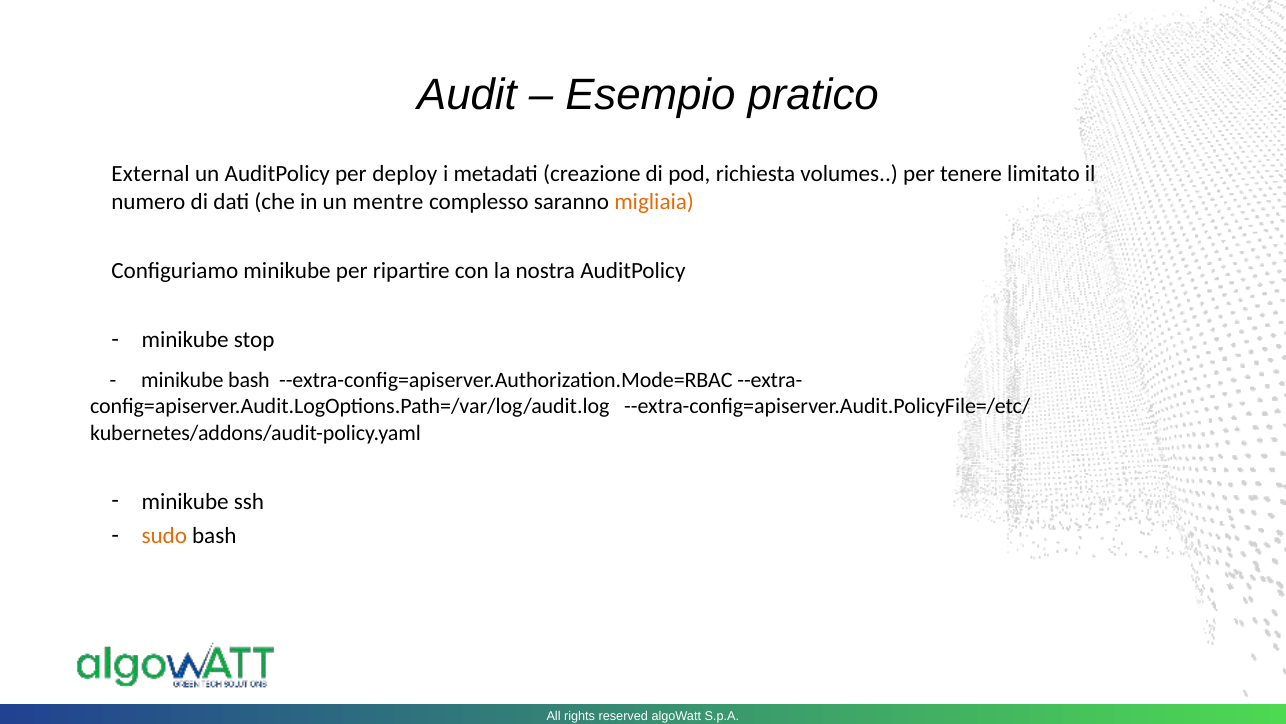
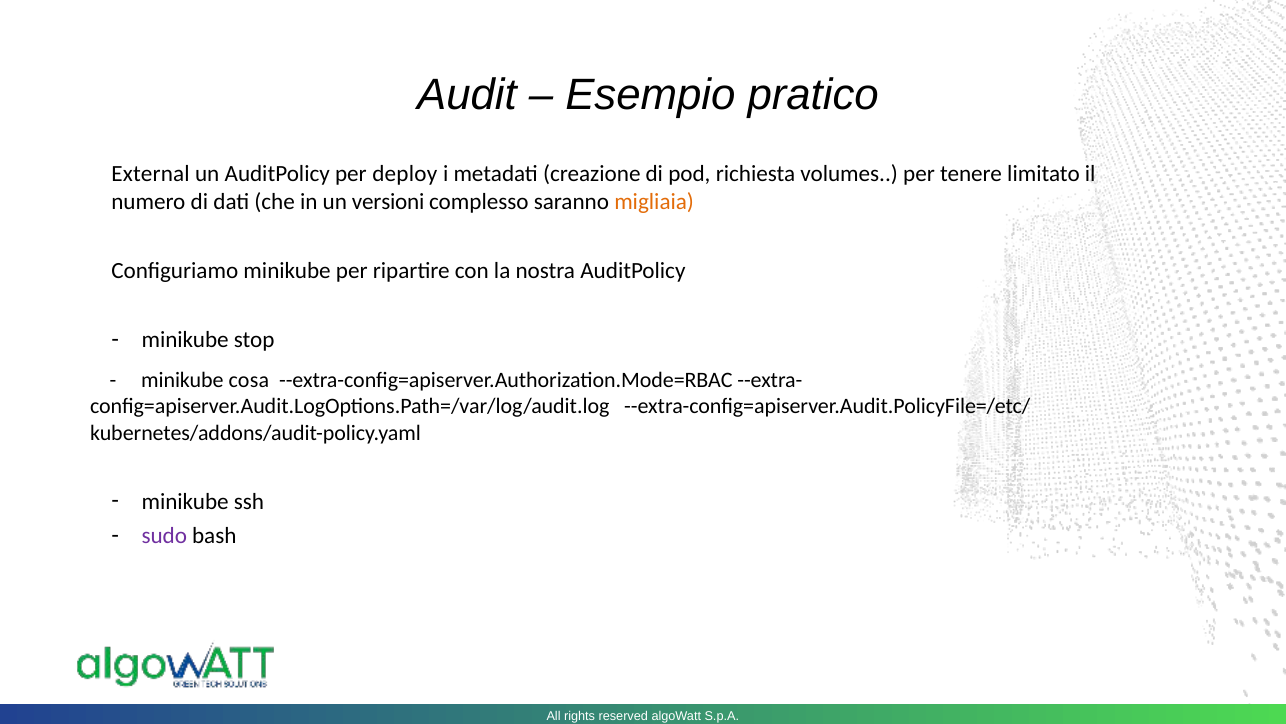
mentre: mentre -> versioni (388, 202)
minikube bash: bash -> cosa (249, 380)
sudo colour: orange -> purple (164, 535)
